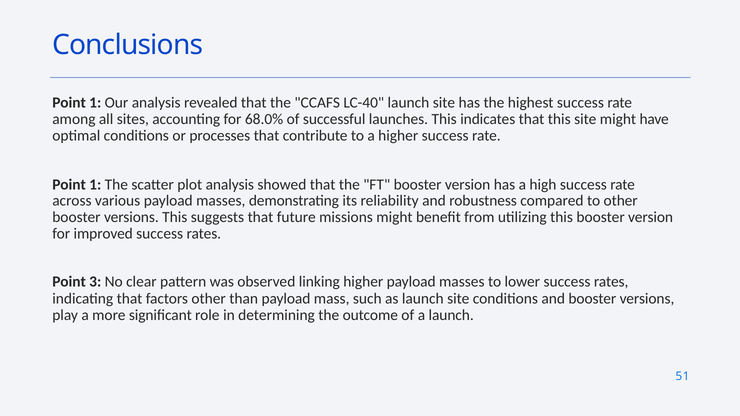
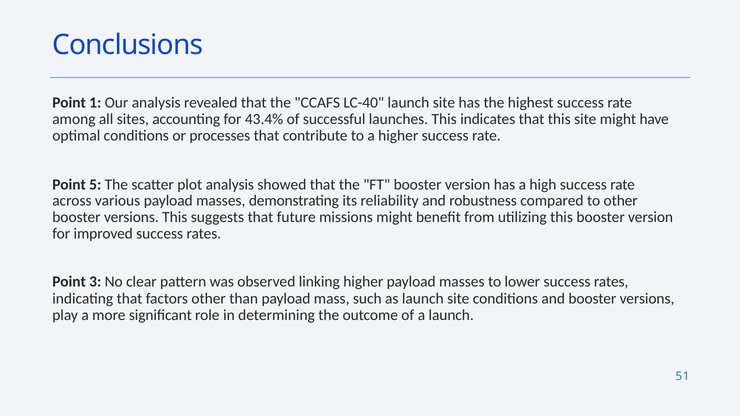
68.0%: 68.0% -> 43.4% (264, 119)
1: 1 -> 5 (95, 185)
